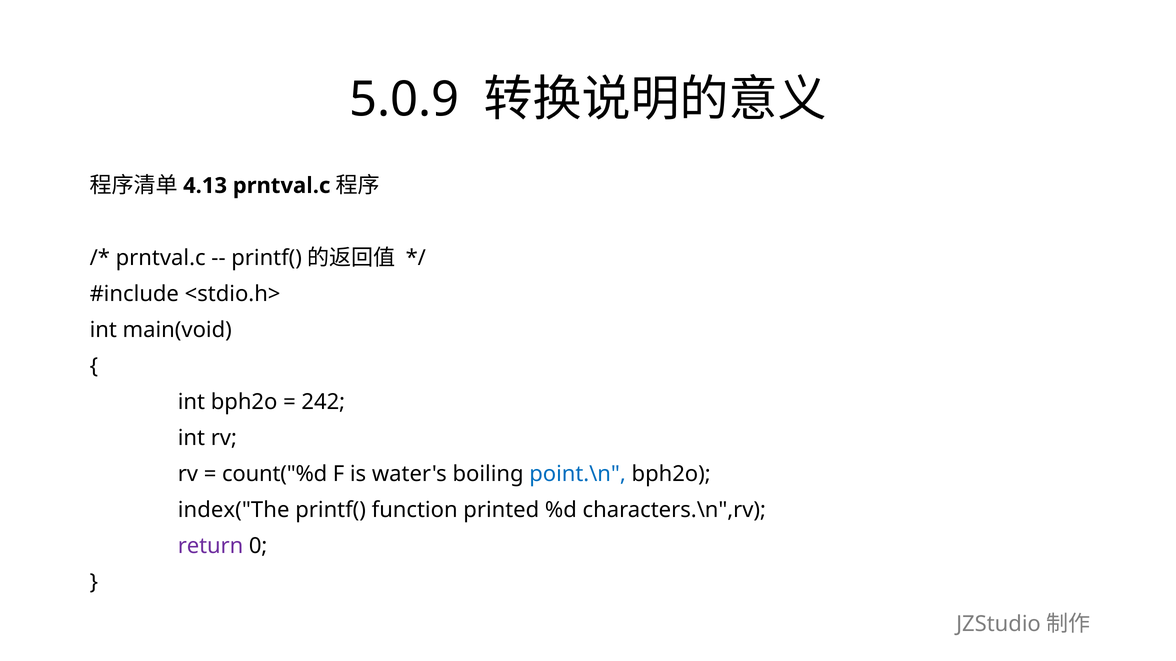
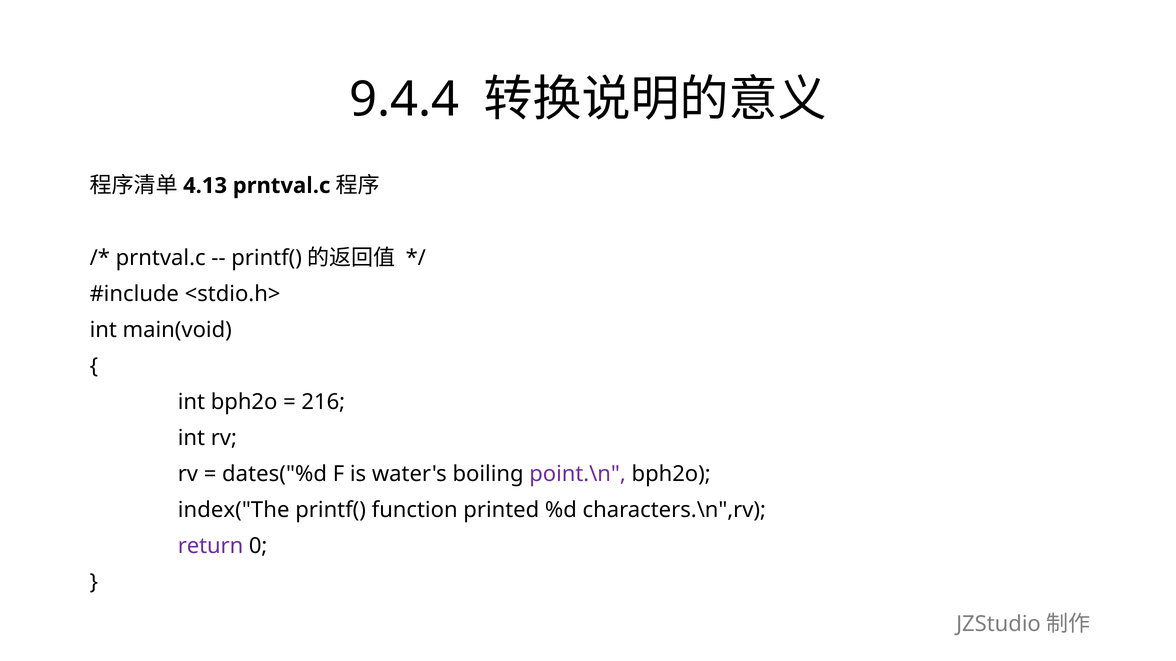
5.0.9: 5.0.9 -> 9.4.4 (404, 100)
242: 242 -> 216 (323, 402)
count("%d: count("%d -> dates("%d (275, 474)
point.\n colour: blue -> purple (578, 474)
